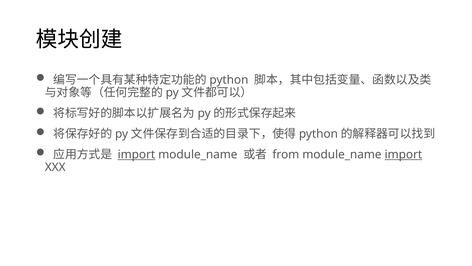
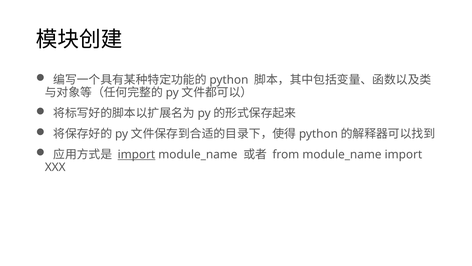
import underline: present -> none (403, 154)
